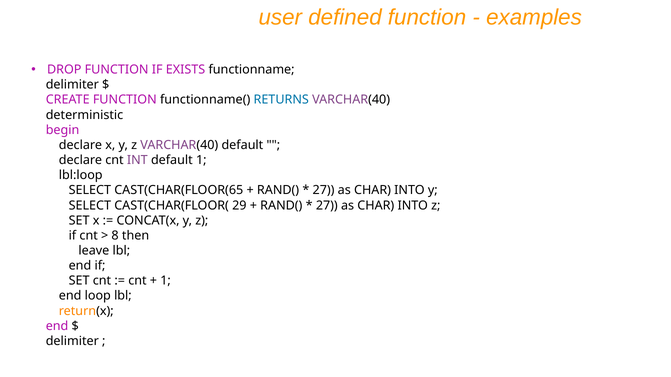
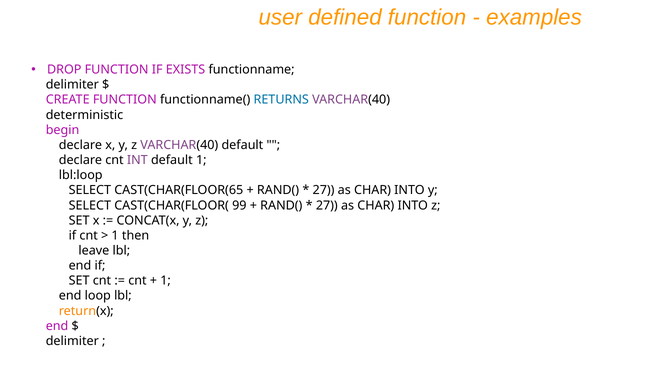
29: 29 -> 99 (239, 206)
8: 8 -> 1 (115, 236)
